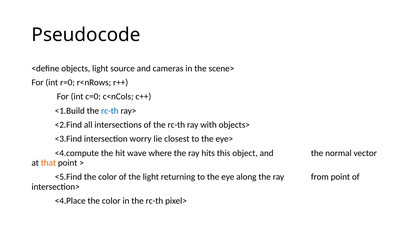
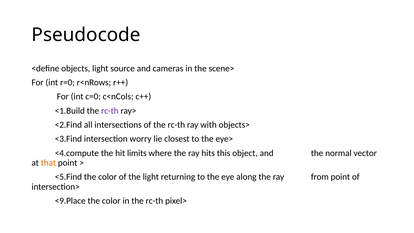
rc-th colour: blue -> purple (110, 111)
wave: wave -> limits (137, 153)
<4.Place: <4.Place -> <9.Place (70, 201)
